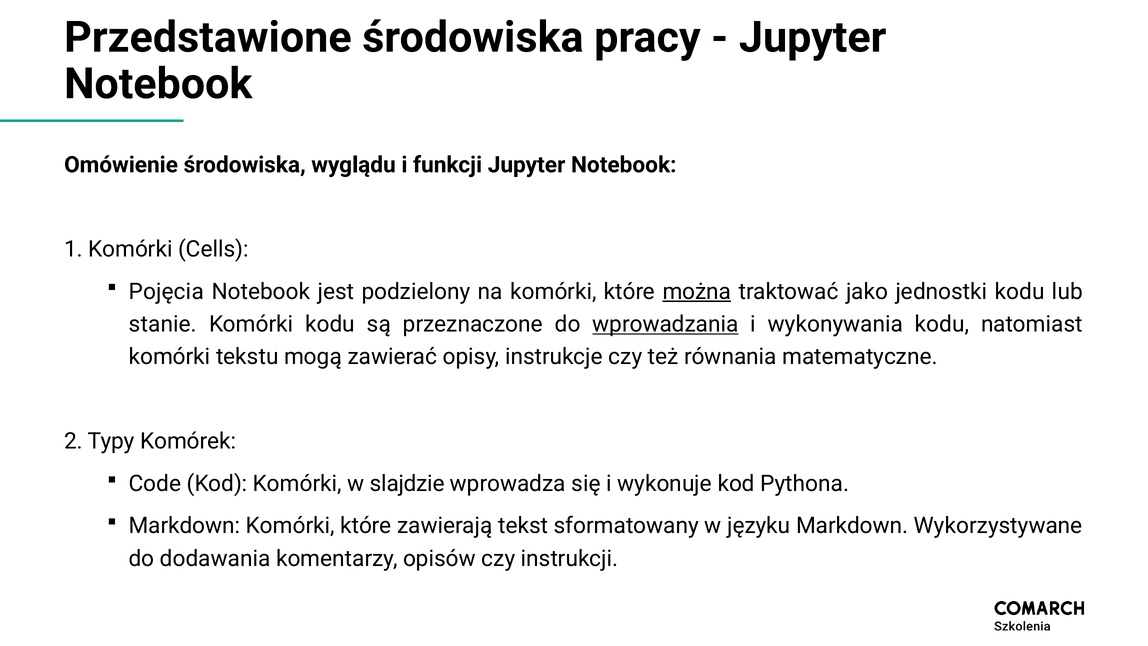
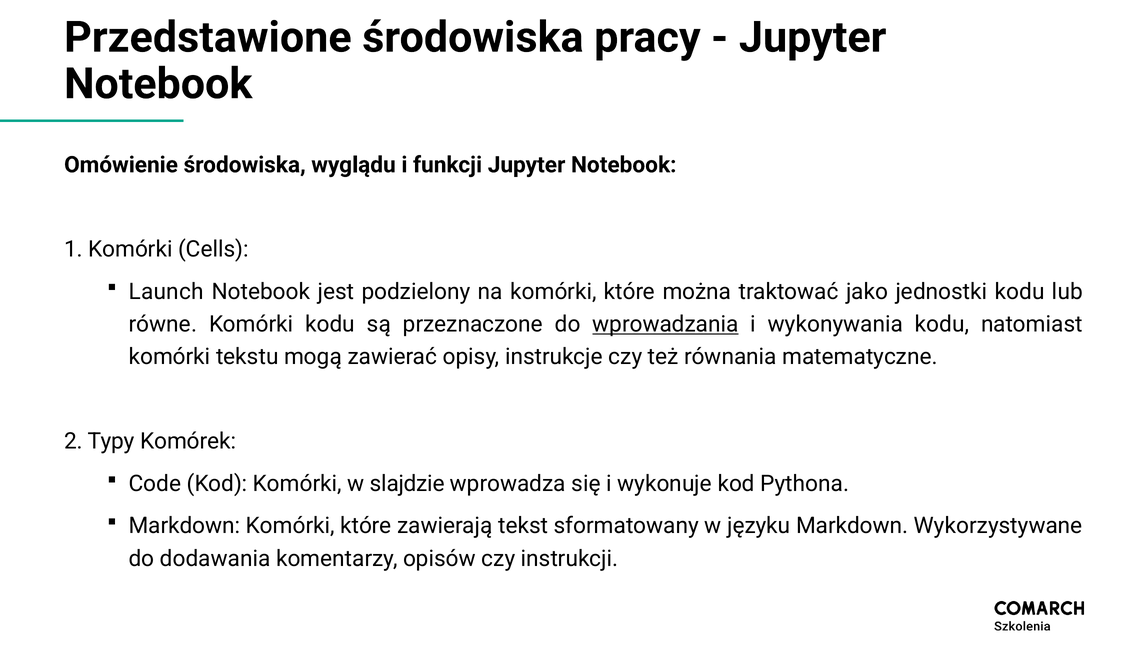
Pojęcia: Pojęcia -> Launch (166, 291)
można underline: present -> none (697, 291)
stanie: stanie -> równe (163, 324)
